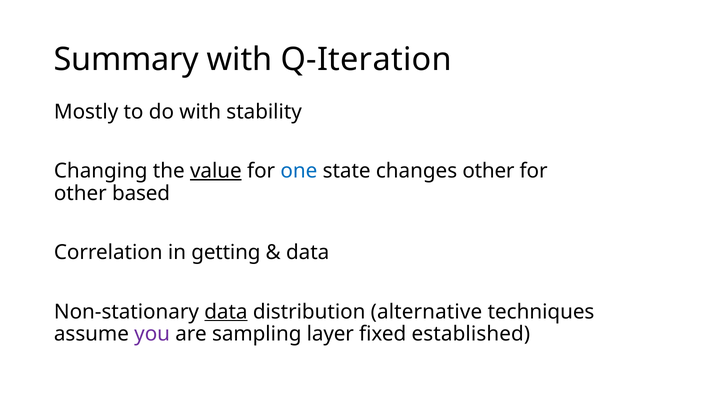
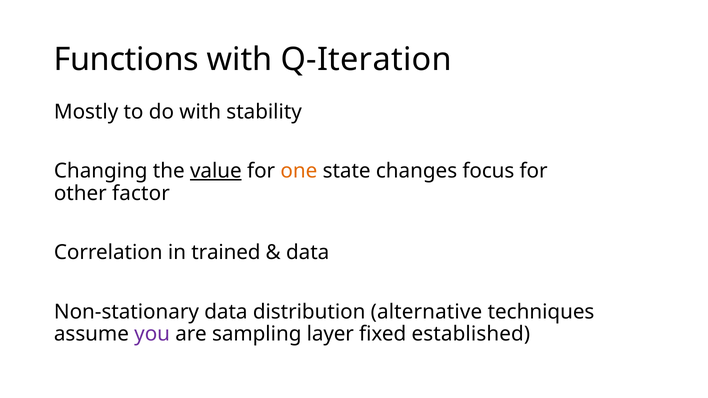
Summary: Summary -> Functions (126, 59)
one colour: blue -> orange (299, 171)
changes other: other -> focus (488, 171)
based: based -> factor (141, 193)
getting: getting -> trained (226, 253)
data underline: present -> none (226, 312)
